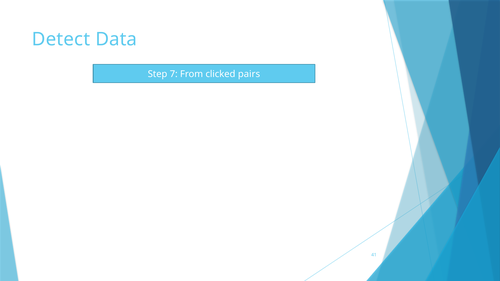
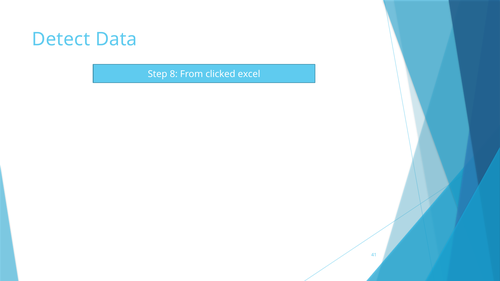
7: 7 -> 8 (174, 74)
pairs: pairs -> excel (249, 74)
